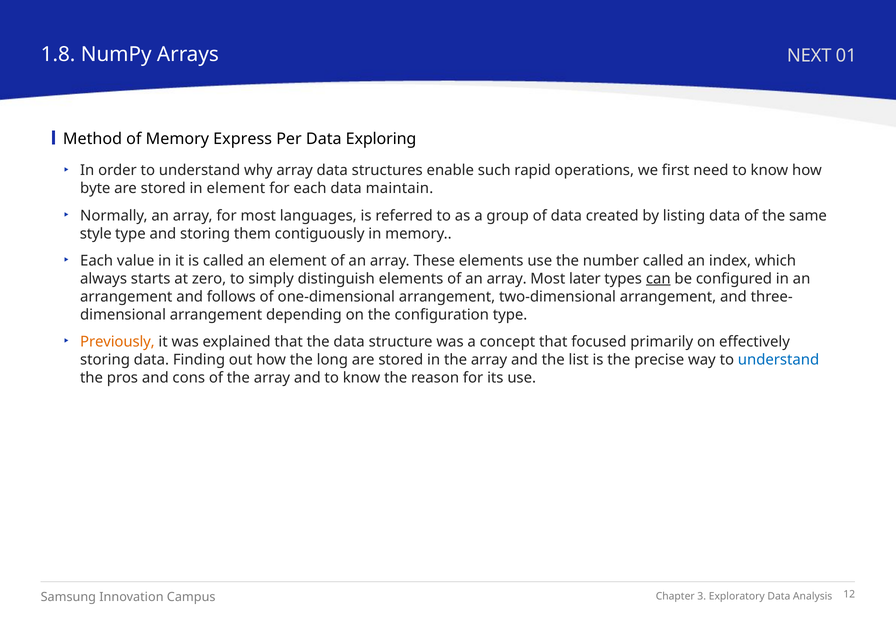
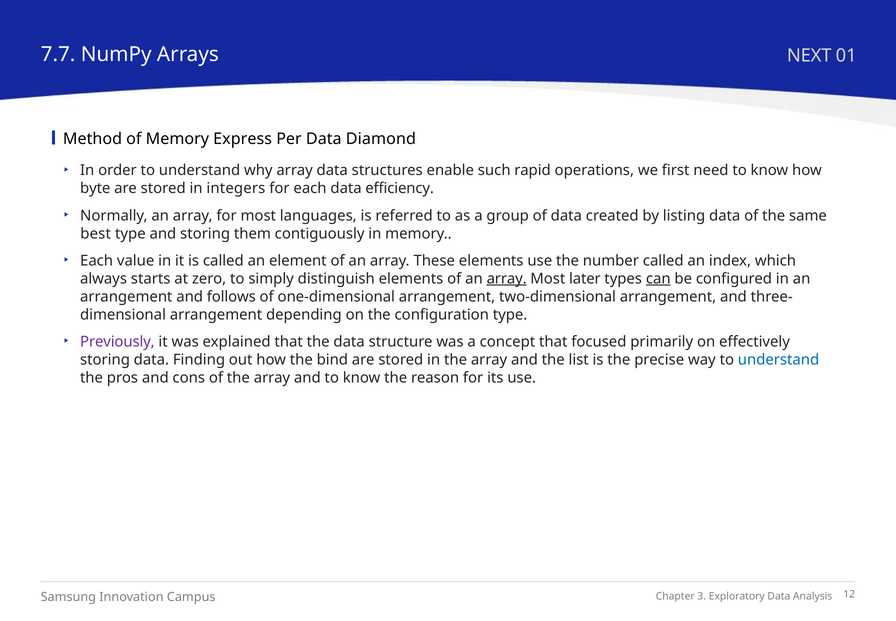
1.8: 1.8 -> 7.7 (58, 55)
Exploring: Exploring -> Diamond (381, 139)
in element: element -> integers (236, 188)
maintain: maintain -> efficiency (400, 188)
style: style -> best (96, 233)
array underline: none -> present (507, 279)
Previously colour: orange -> purple (117, 342)
long: long -> bind (332, 359)
